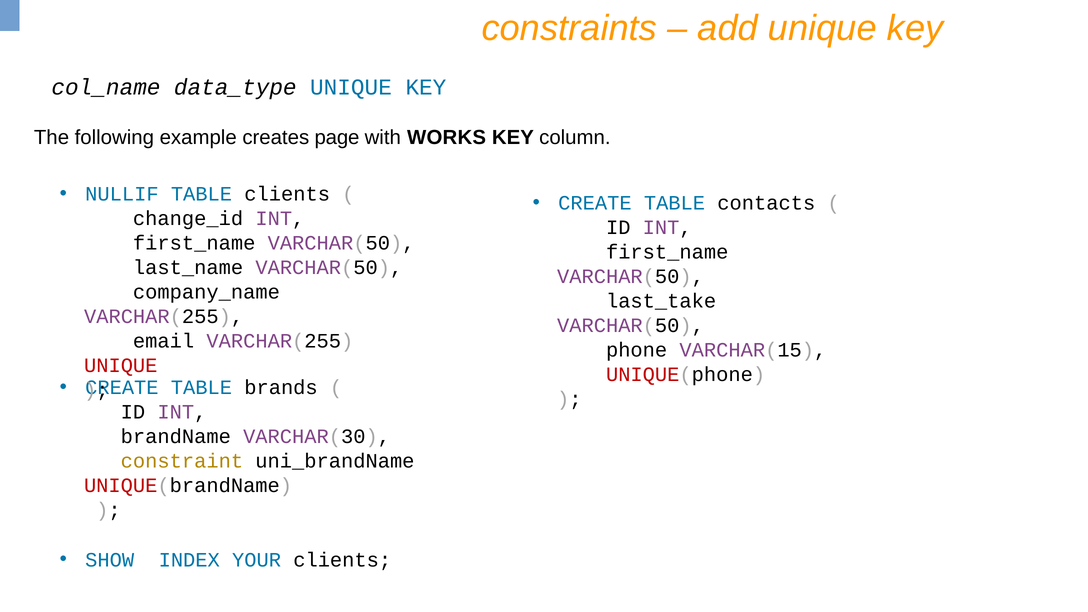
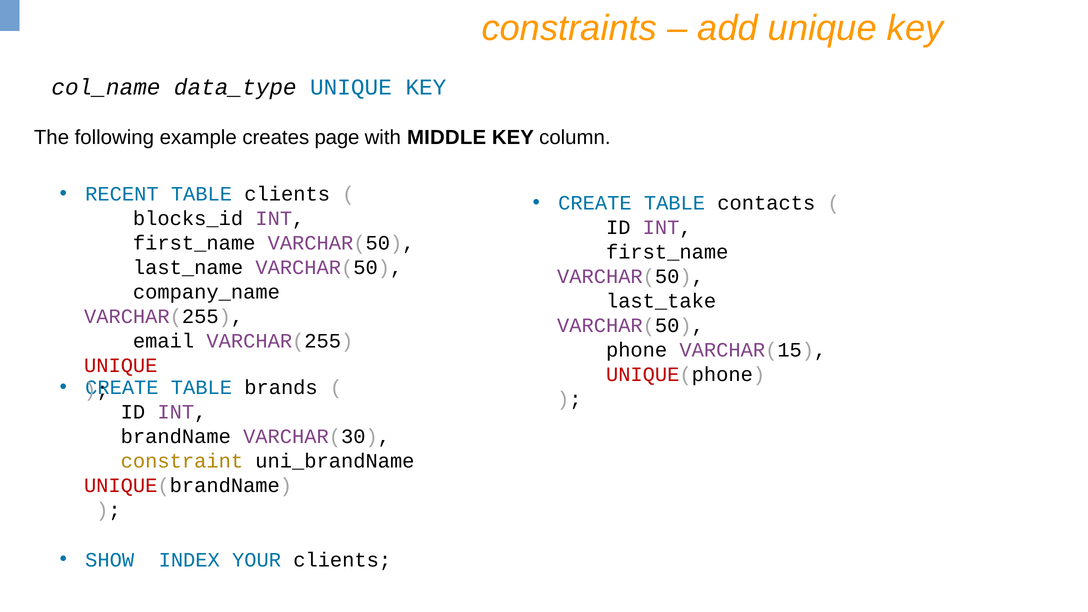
WORKS: WORKS -> MIDDLE (447, 137)
NULLIF: NULLIF -> RECENT (122, 194)
change_id: change_id -> blocks_id (188, 218)
